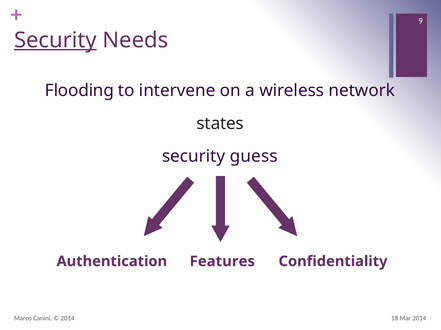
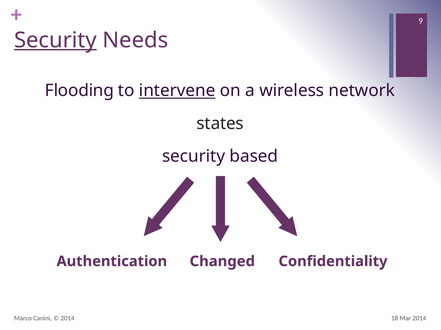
intervene underline: none -> present (177, 91)
guess: guess -> based (254, 157)
Features: Features -> Changed (222, 262)
